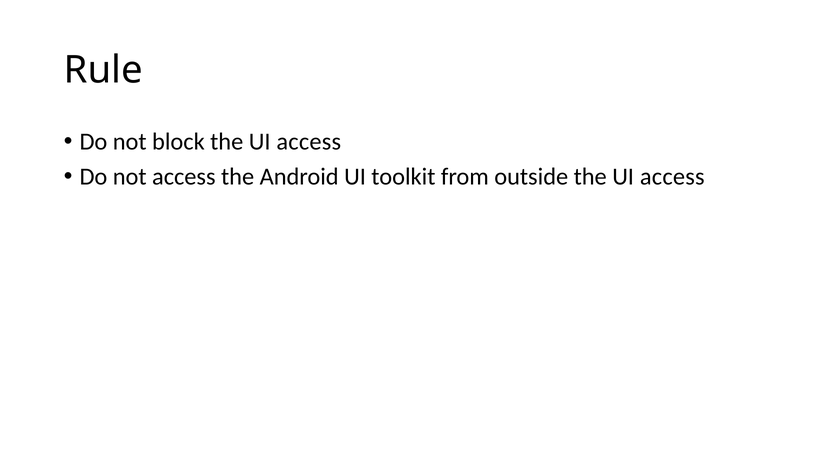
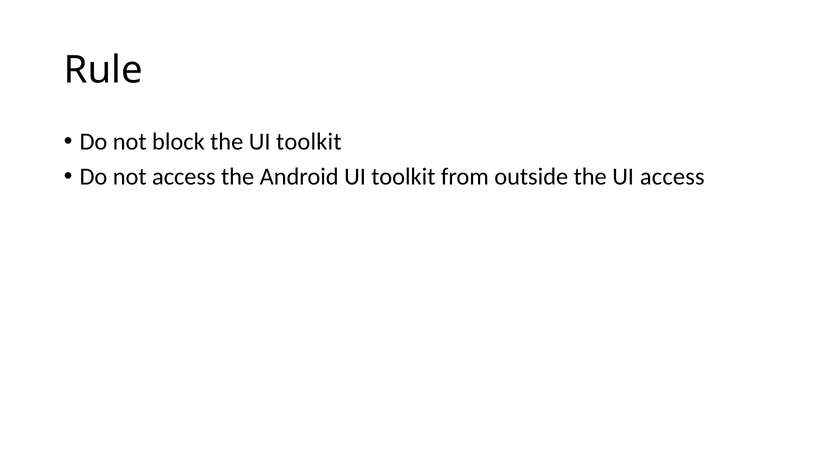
block the UI access: access -> toolkit (309, 142)
